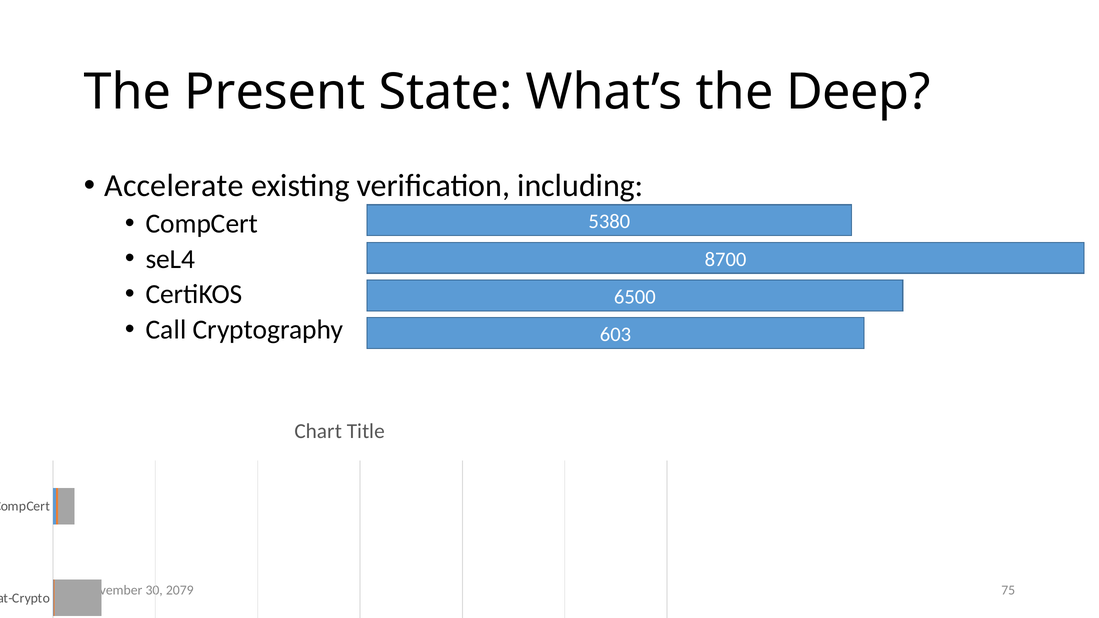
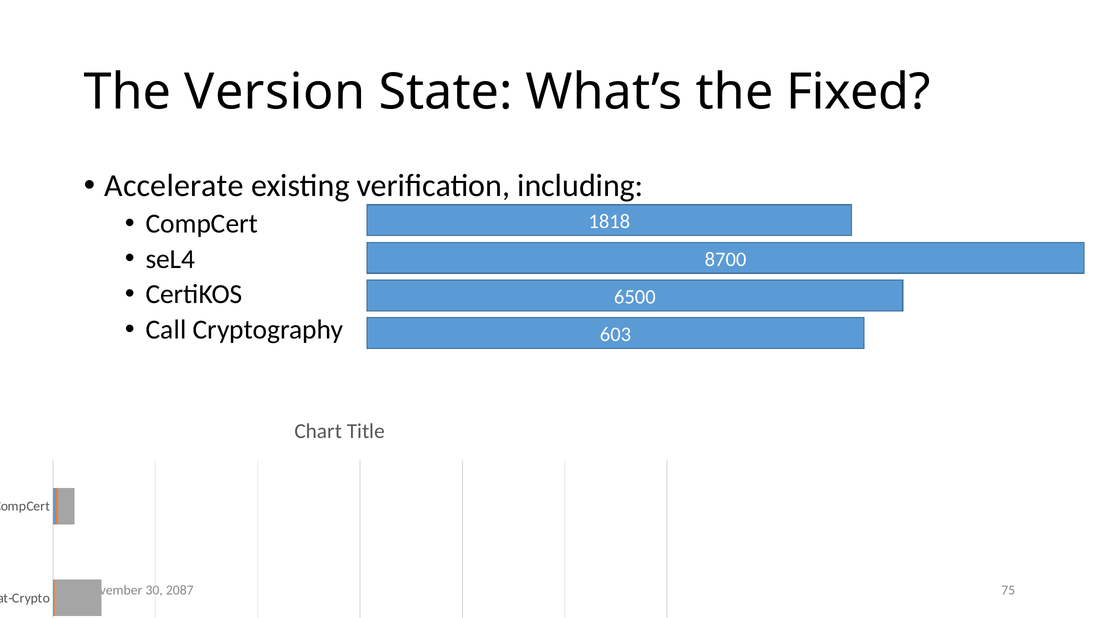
Present: Present -> Version (275, 92)
Deep: Deep -> Fixed (858, 92)
5380: 5380 -> 1818 (609, 222)
2079: 2079 -> 2087 (180, 590)
